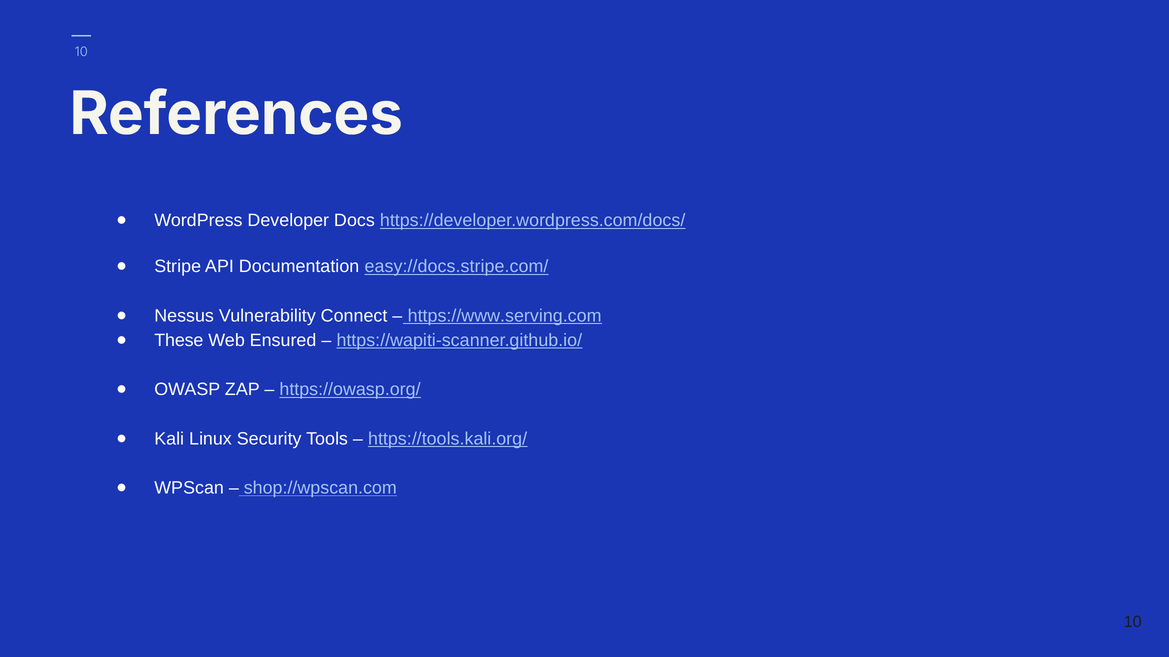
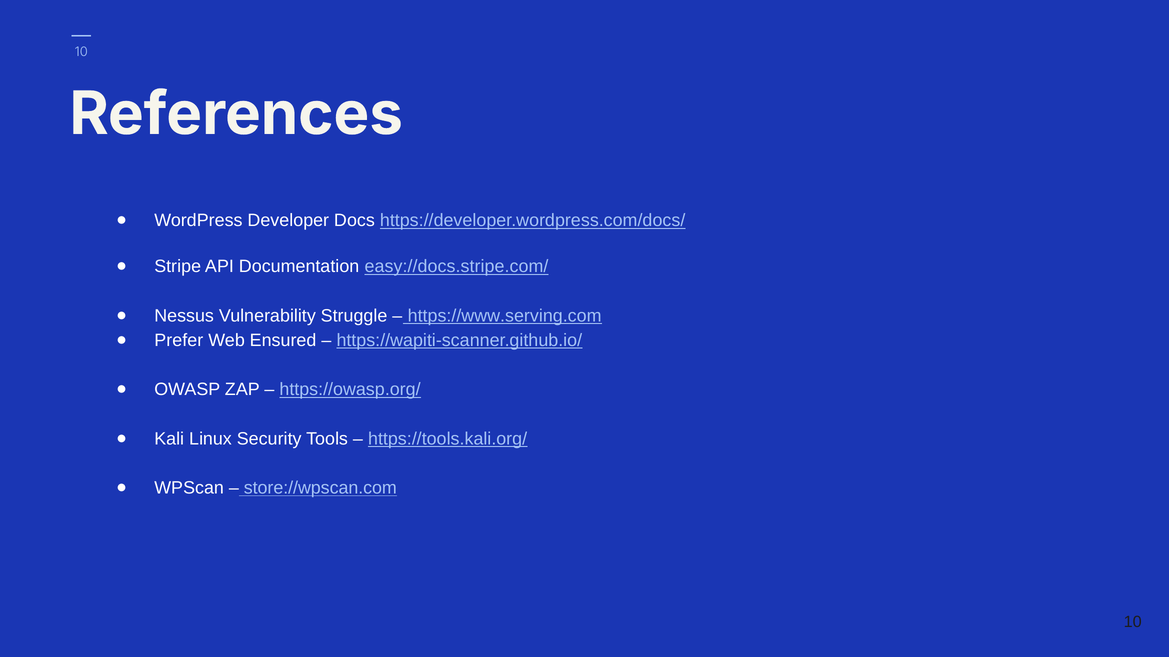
Connect: Connect -> Struggle (354, 316)
These: These -> Prefer (179, 341)
shop://wpscan.com: shop://wpscan.com -> store://wpscan.com (320, 488)
